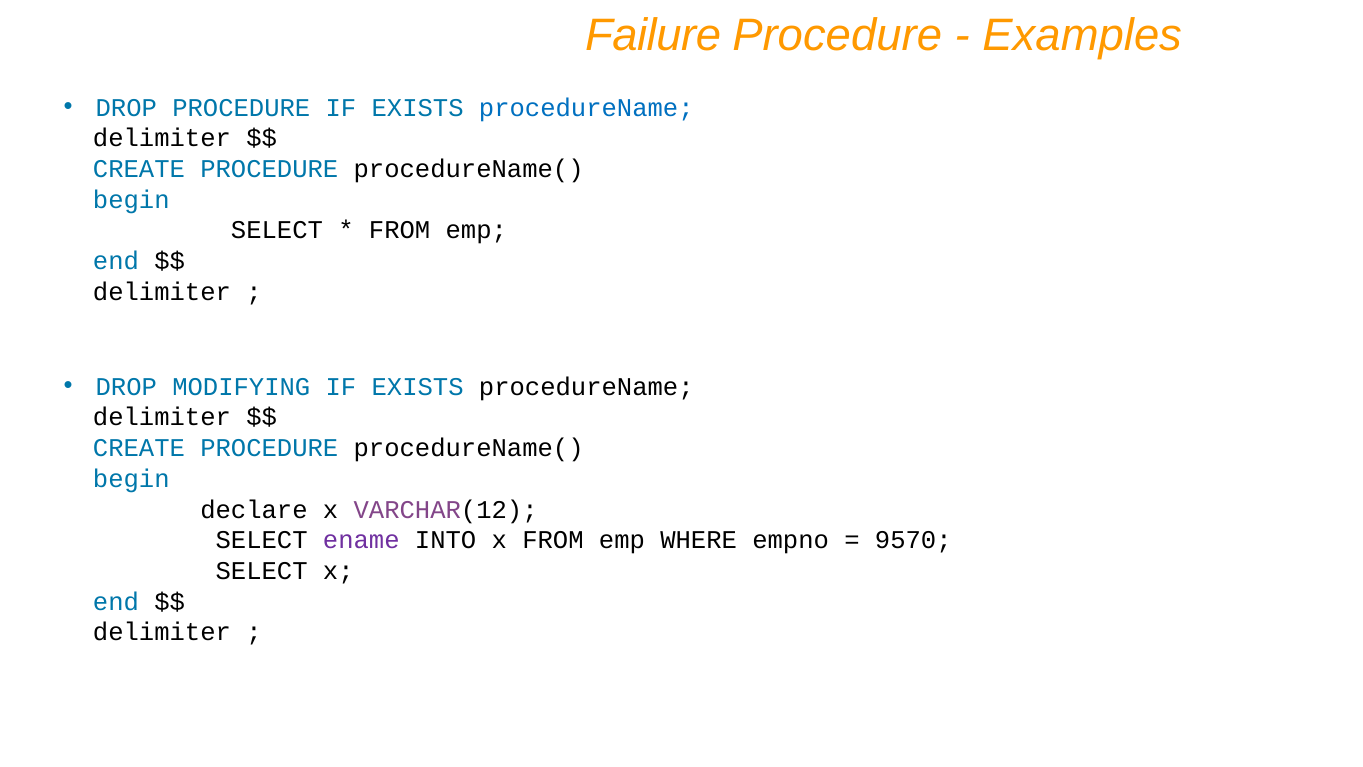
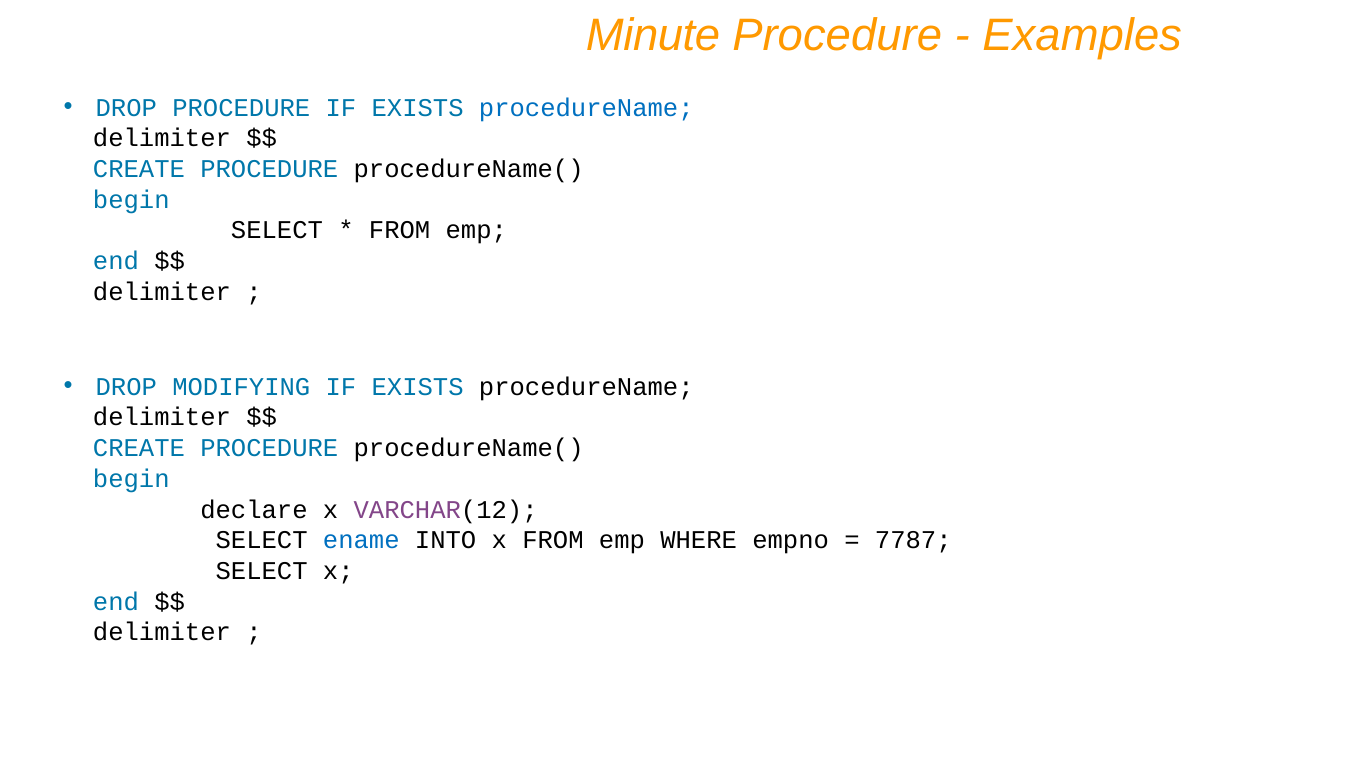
Failure: Failure -> Minute (653, 35)
ename colour: purple -> blue (361, 540)
9570: 9570 -> 7787 (913, 540)
